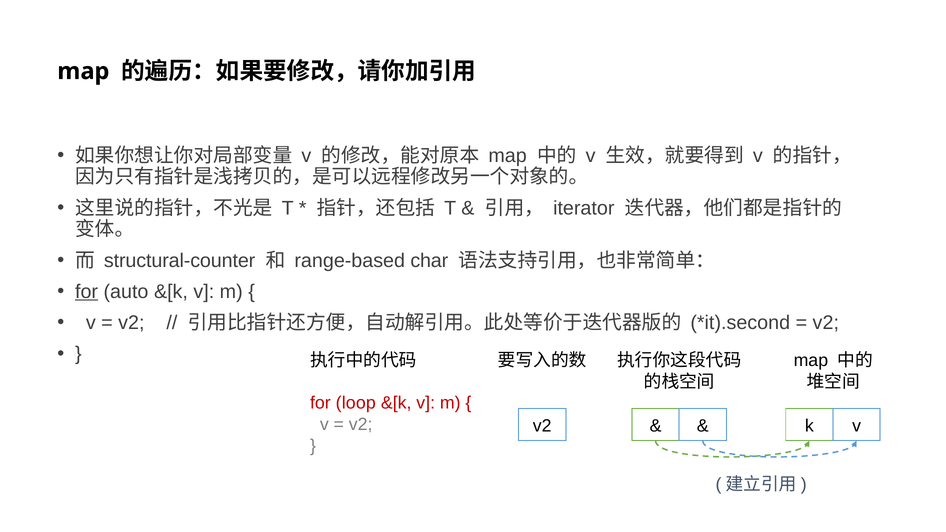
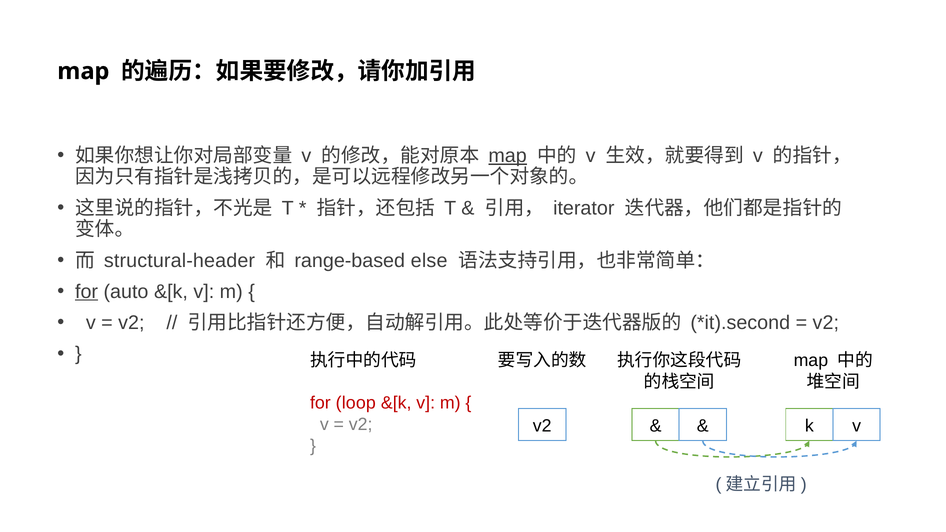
map underline: none -> present (508, 156)
structural-counter: structural-counter -> structural-header (179, 261)
char: char -> else (429, 261)
